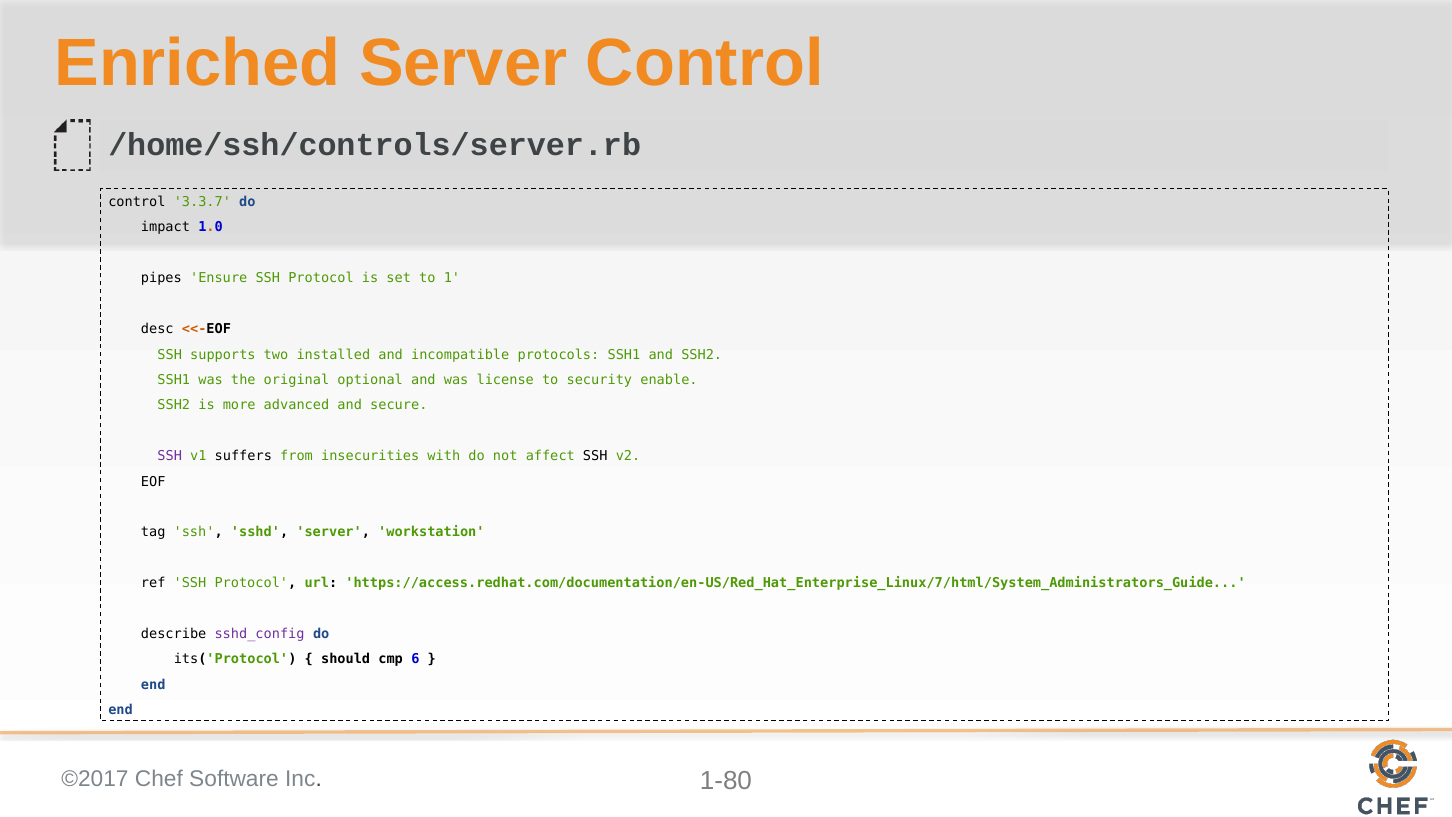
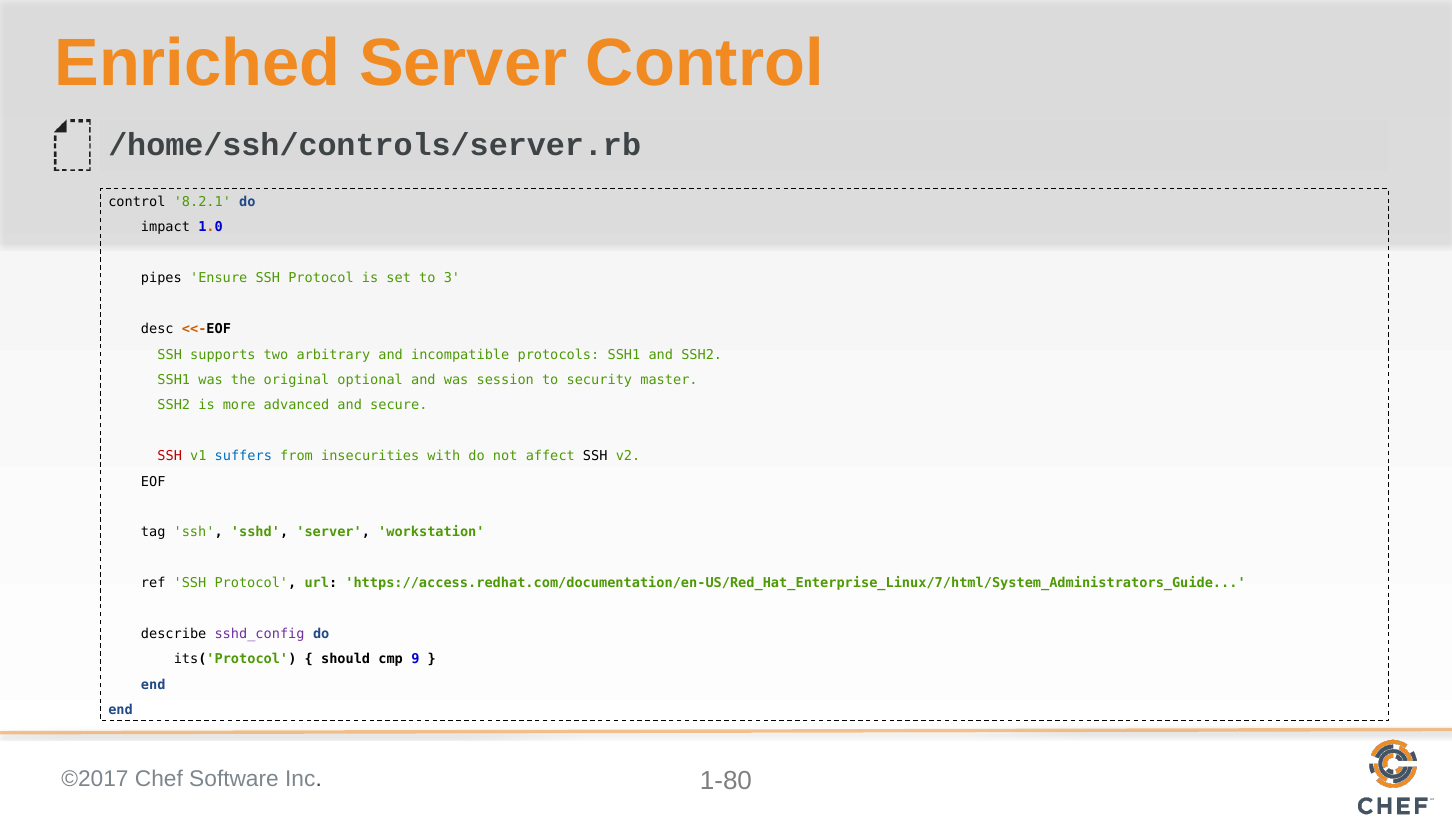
3.3.7: 3.3.7 -> 8.2.1 (202, 202)
1: 1 -> 3 (452, 278)
installed: installed -> arbitrary (333, 354)
license: license -> session (505, 380)
enable: enable -> master (669, 380)
SSH colour: purple -> red (170, 456)
suffers colour: black -> blue (243, 456)
6: 6 -> 9 (415, 659)
